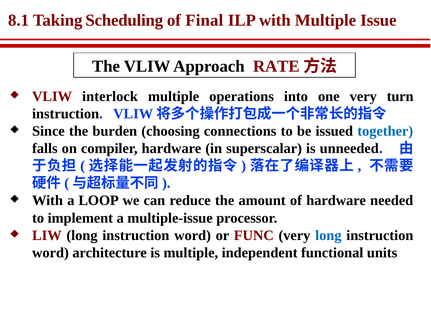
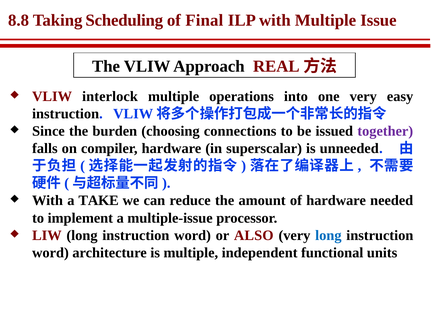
8.1: 8.1 -> 8.8 (19, 20)
RATE: RATE -> REAL (276, 66)
turn: turn -> easy (400, 97)
together colour: blue -> purple (385, 131)
LOOP: LOOP -> TAKE (99, 201)
FUNC: FUNC -> ALSO (254, 235)
